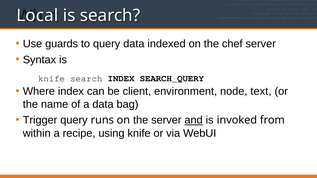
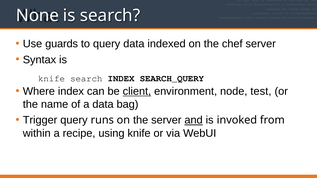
Local: Local -> None (37, 15)
client underline: none -> present (137, 91)
text: text -> test (261, 91)
